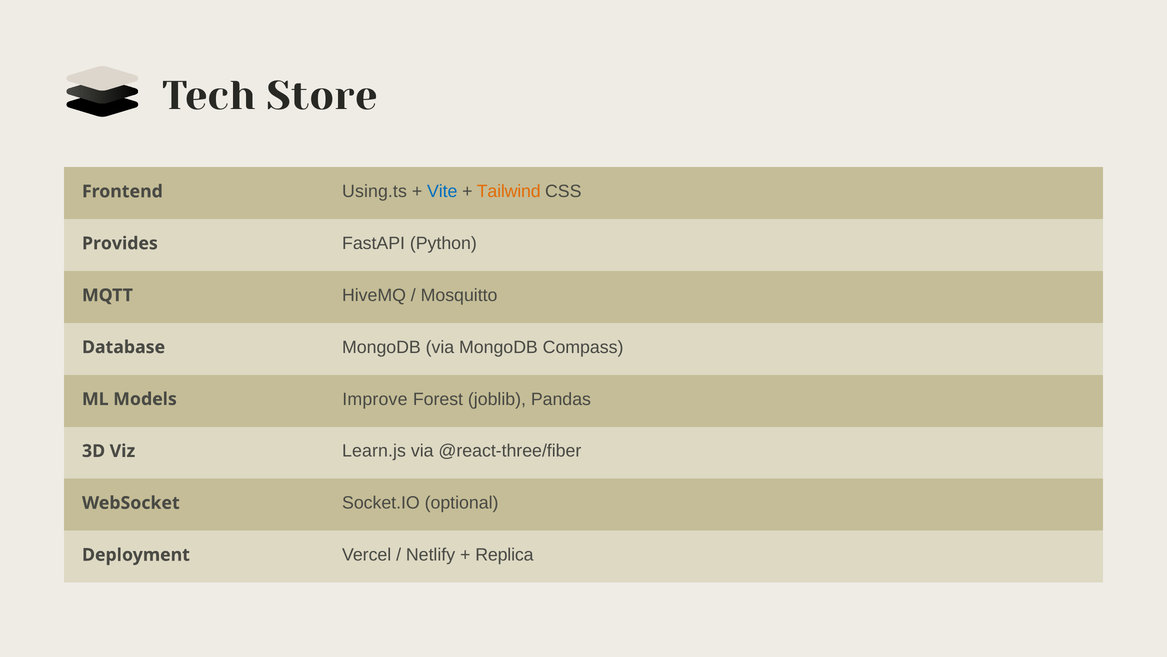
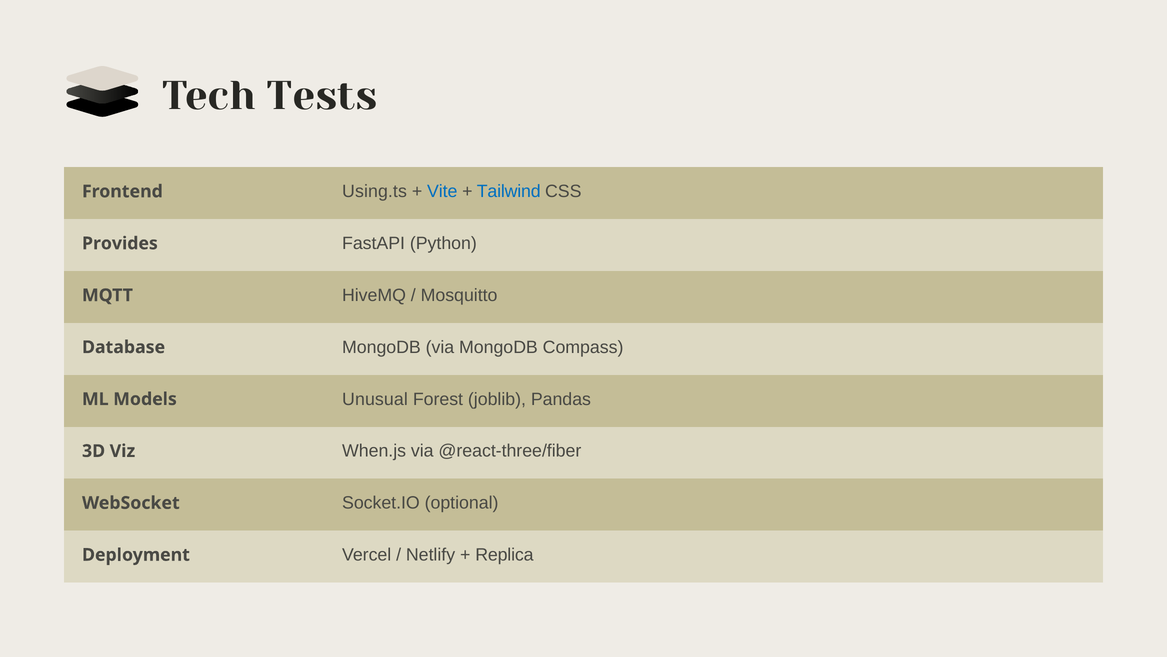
Store: Store -> Tests (322, 96)
Tailwind colour: orange -> blue (509, 191)
Improve: Improve -> Unusual (375, 399)
Learn.js: Learn.js -> When.js (374, 451)
